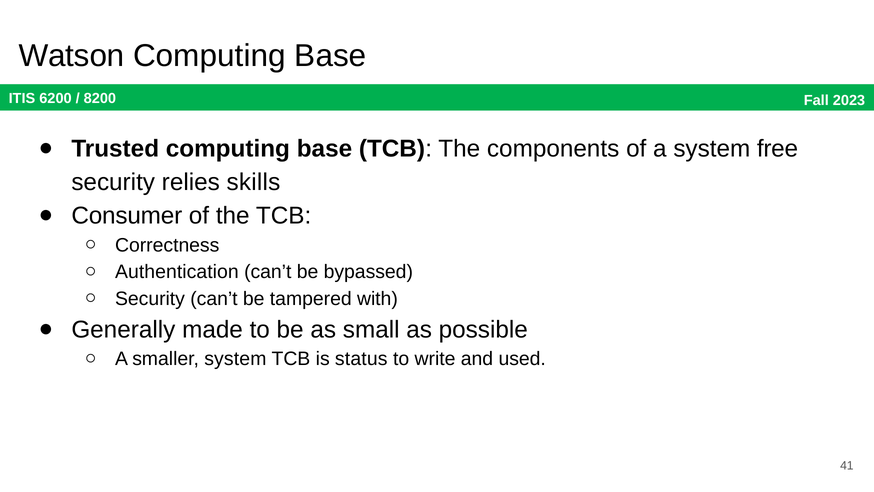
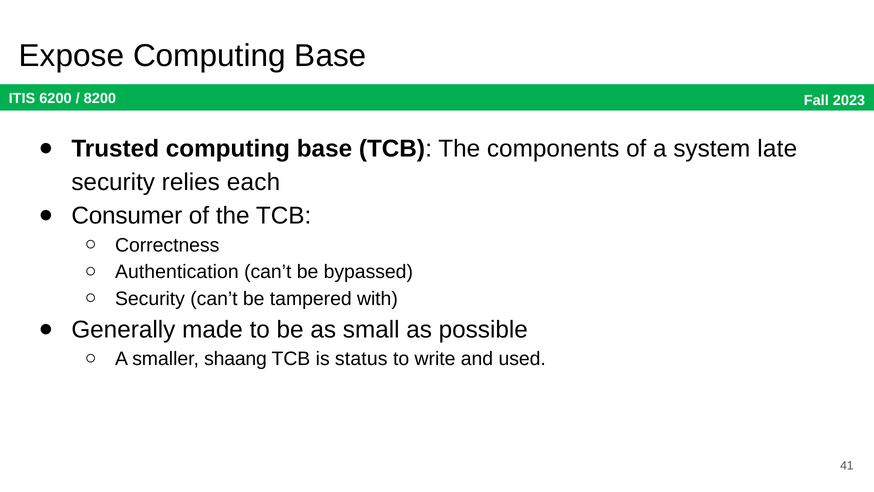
Watson: Watson -> Expose (71, 56)
free: free -> late (777, 149)
skills: skills -> each (253, 182)
smaller system: system -> shaang (236, 359)
